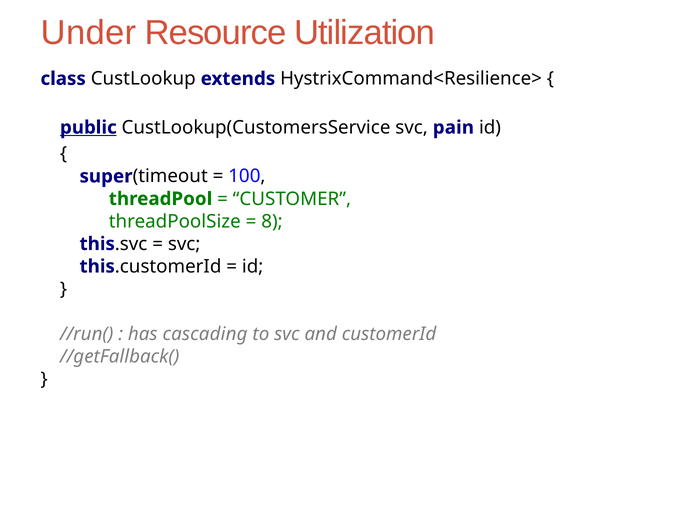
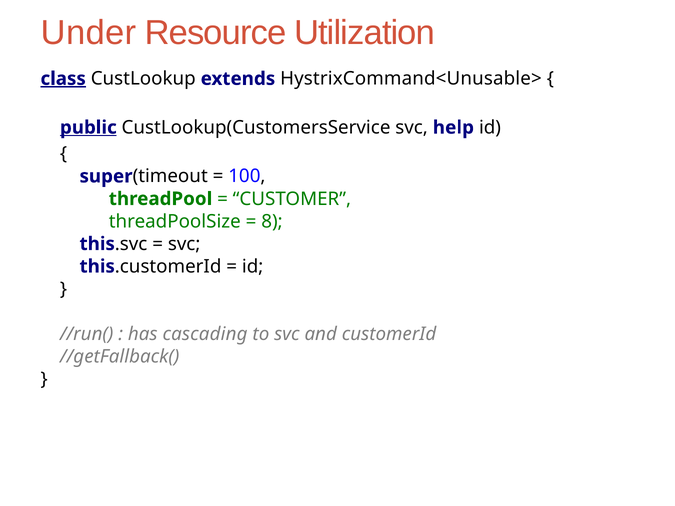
class underline: none -> present (63, 79)
HystrixCommand<Resilience>: HystrixCommand<Resilience> -> HystrixCommand<Unusable> (411, 79)
pain: pain -> help (453, 128)
